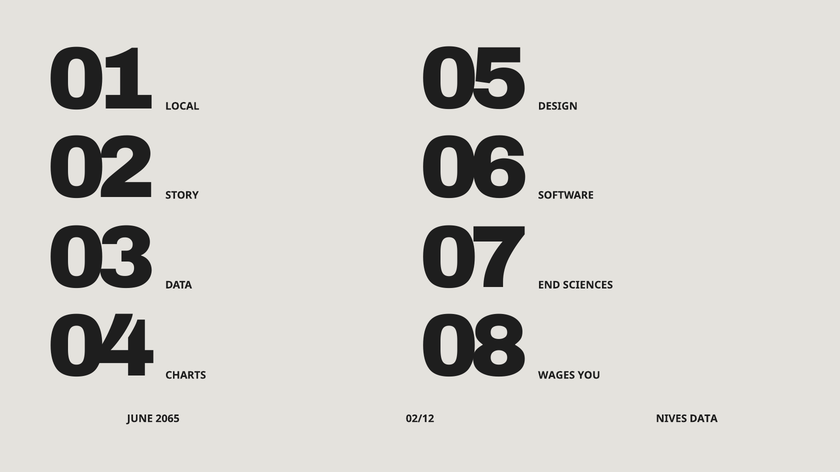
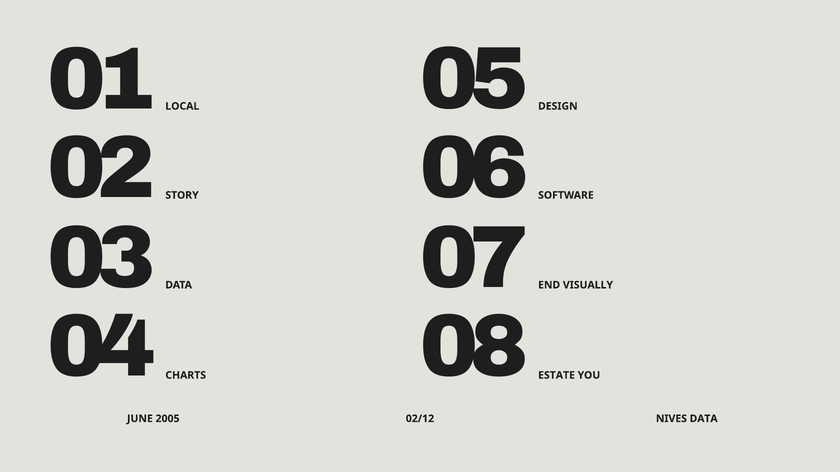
SCIENCES: SCIENCES -> VISUALLY (588, 285)
WAGES: WAGES -> ESTATE (557, 376)
2065: 2065 -> 2005 (168, 419)
